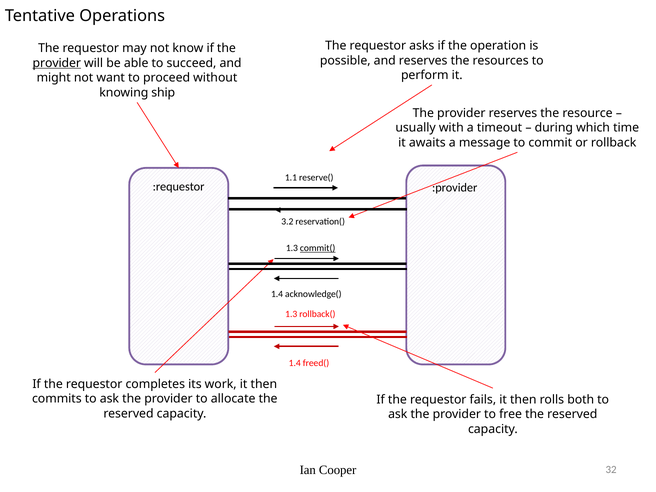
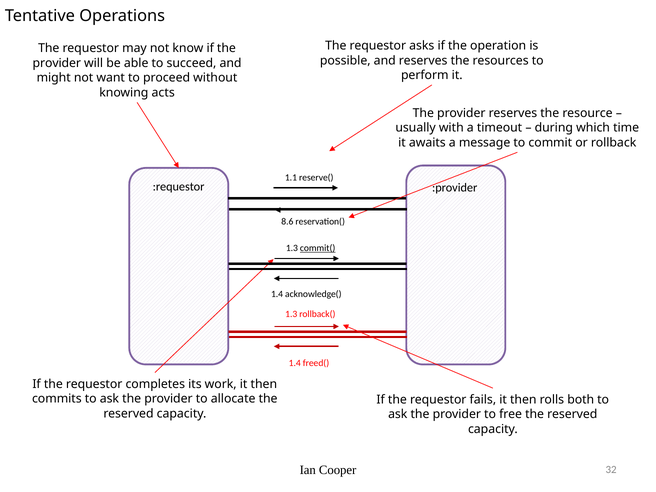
provider underline: present -> none (57, 63)
ship: ship -> acts (163, 93)
3.2: 3.2 -> 8.6 (287, 222)
